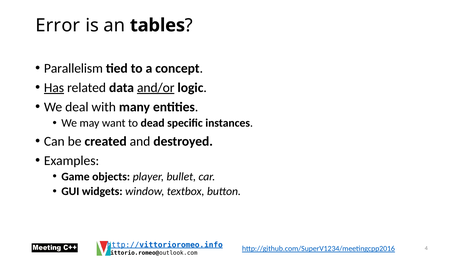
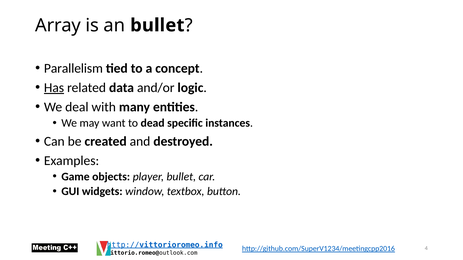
Error: Error -> Array (58, 25)
an tables: tables -> bullet (157, 25)
and/or underline: present -> none (156, 88)
